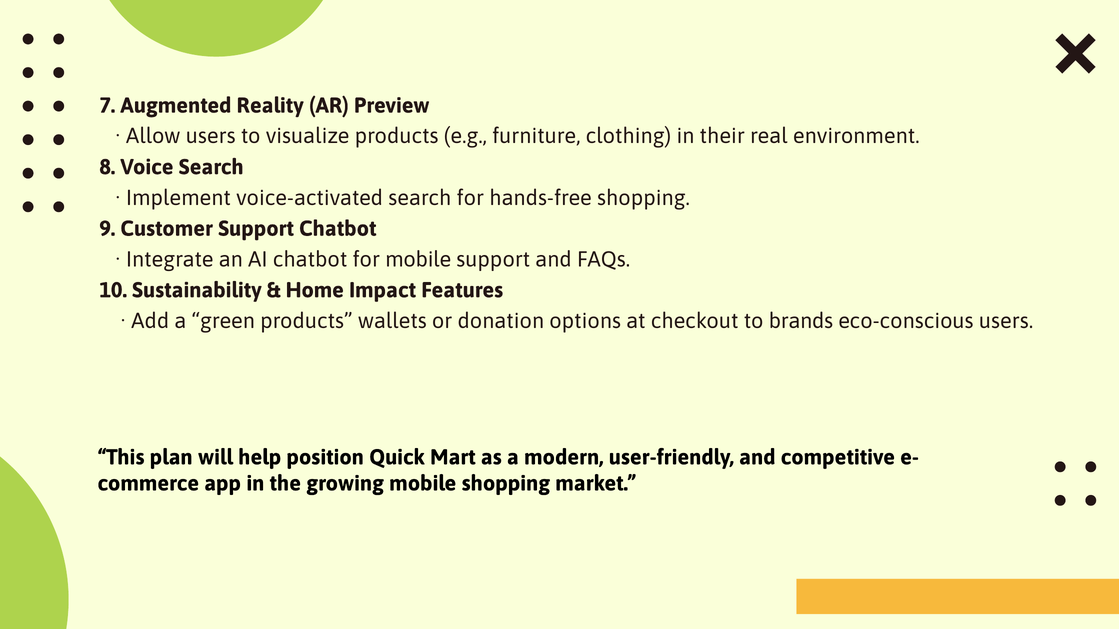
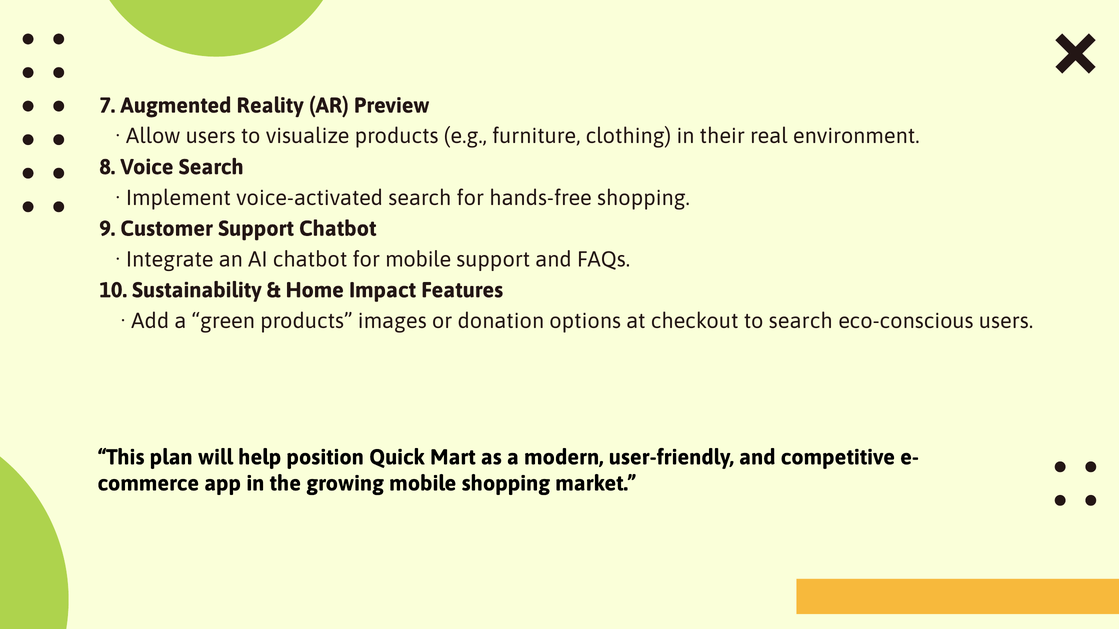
wallets: wallets -> images (392, 321)
to brands: brands -> search (801, 321)
